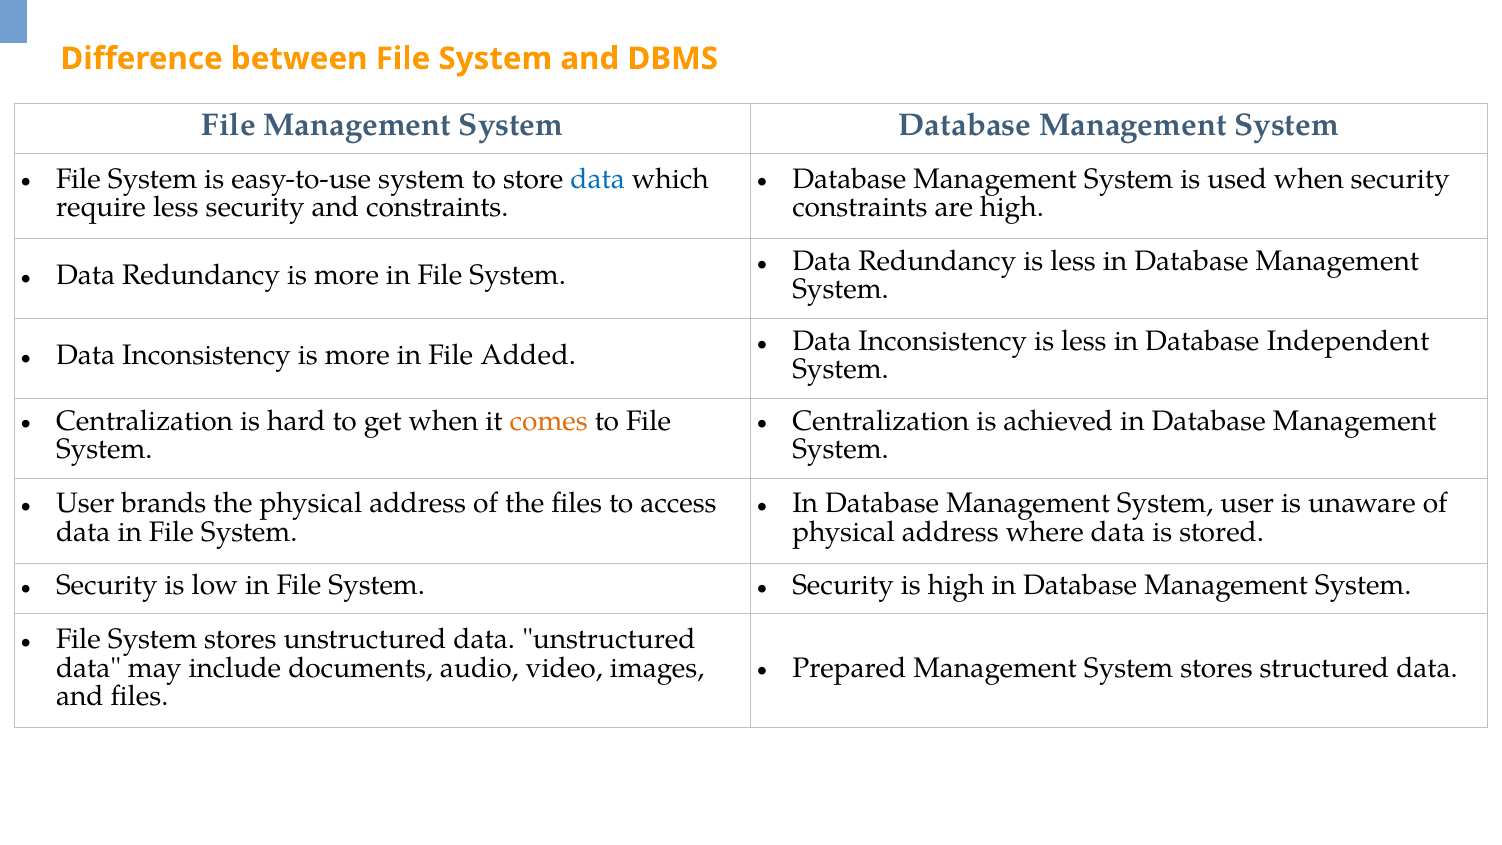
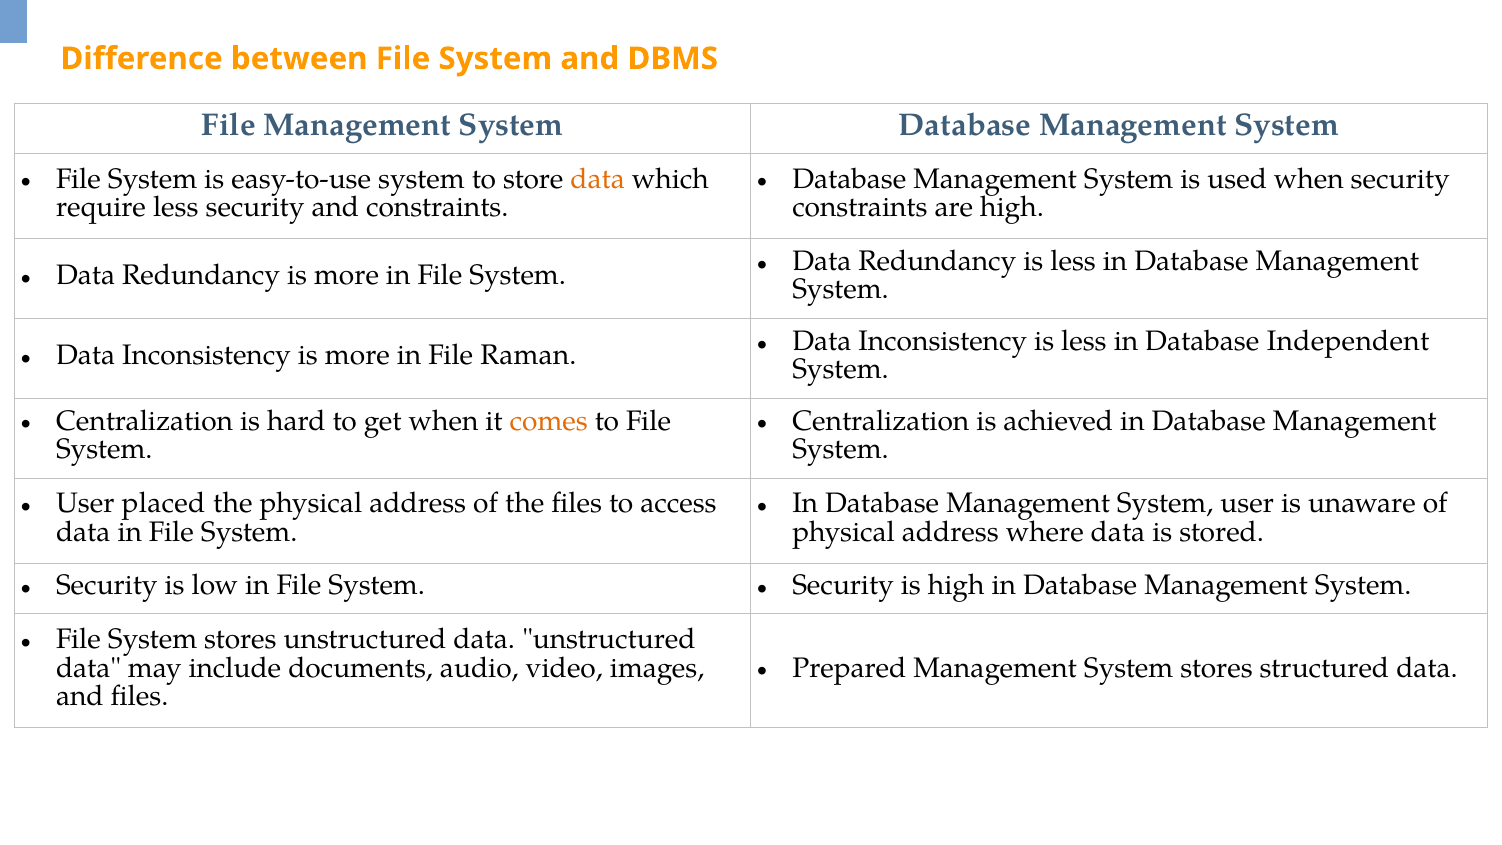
data colour: blue -> orange (598, 179)
Added: Added -> Raman (528, 355)
brands: brands -> placed (164, 504)
